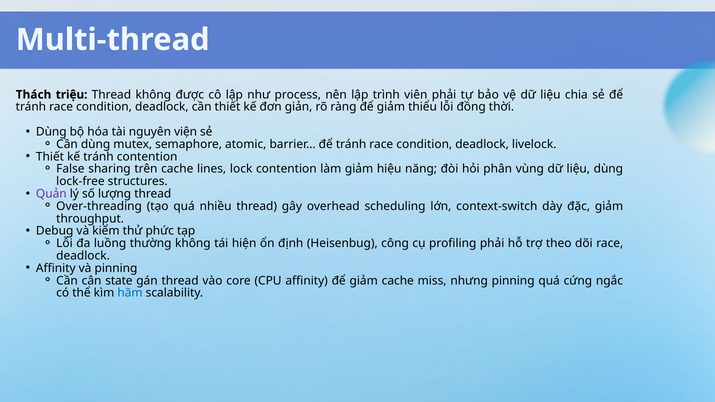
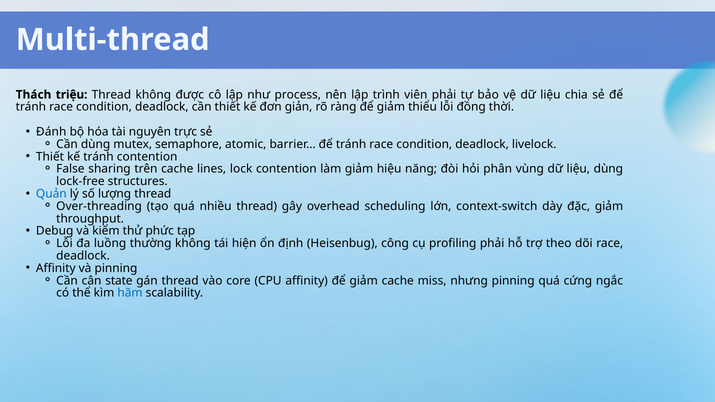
Dùng: Dùng -> Đánh (51, 132)
viện: viện -> trực (186, 132)
Quản colour: purple -> blue (51, 194)
